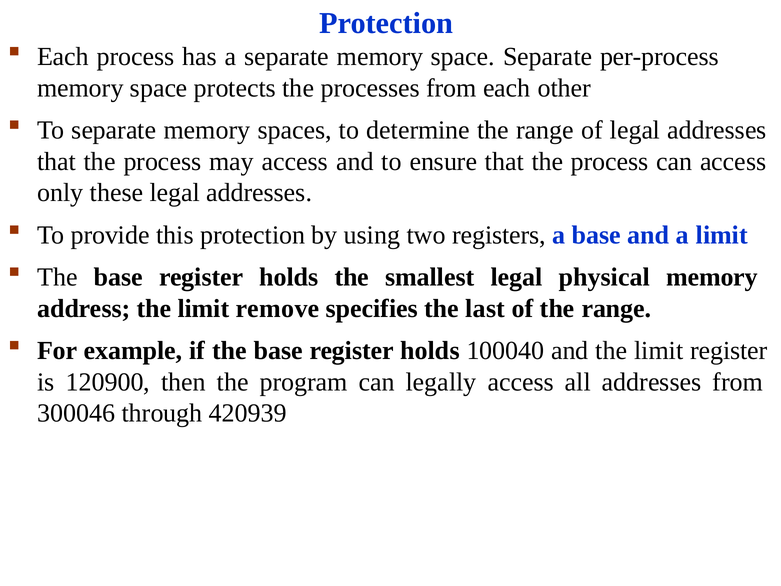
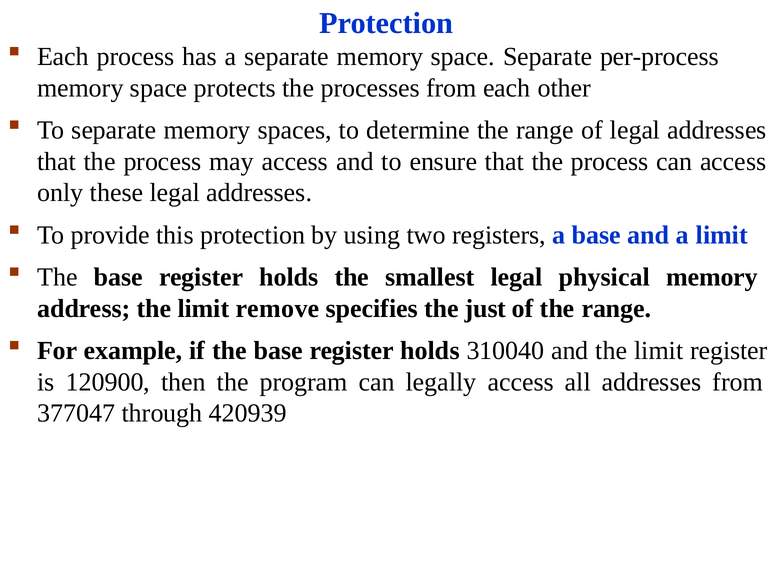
last: last -> just (485, 308)
100040: 100040 -> 310040 (505, 351)
300046: 300046 -> 377047 (76, 413)
